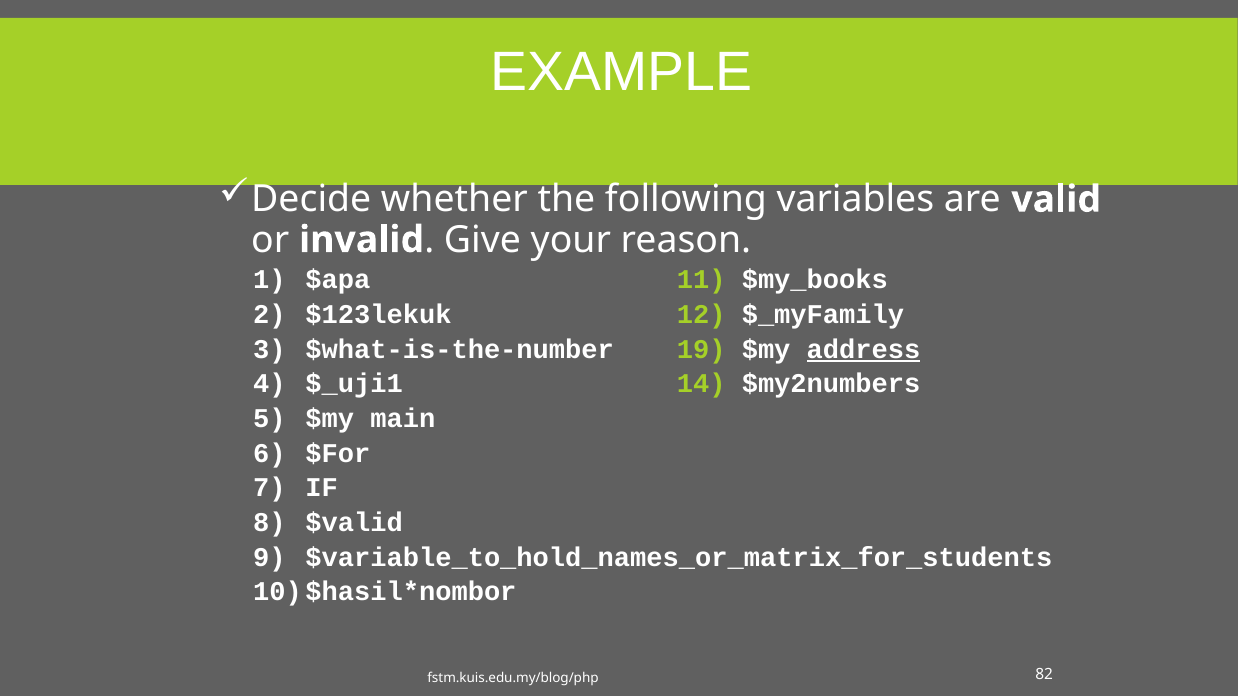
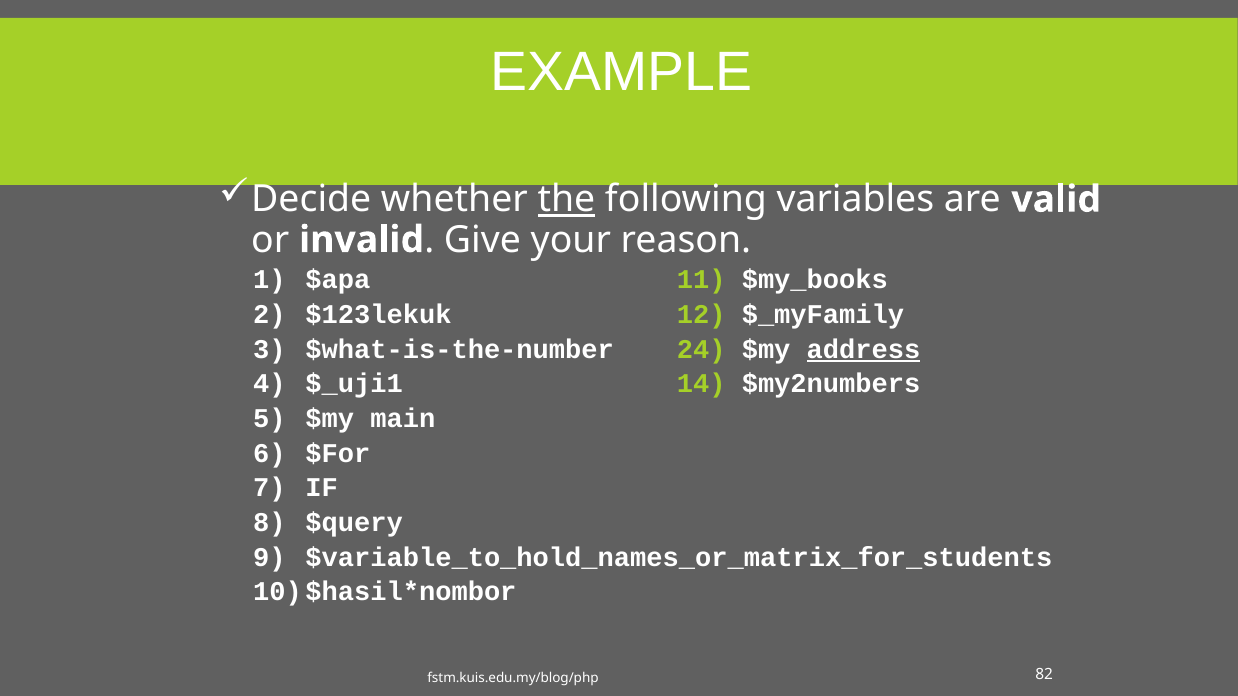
the underline: none -> present (566, 199)
19: 19 -> 24 (701, 349)
$valid: $valid -> $query (354, 523)
